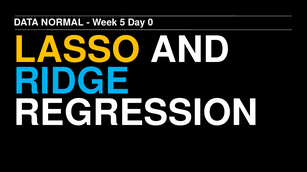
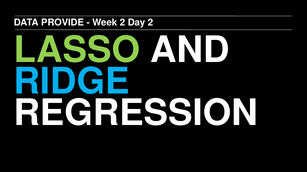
NORMAL: NORMAL -> PROVIDE (63, 22)
Week 5: 5 -> 2 (122, 22)
Day 0: 0 -> 2 (151, 22)
LASSO colour: yellow -> light green (77, 50)
